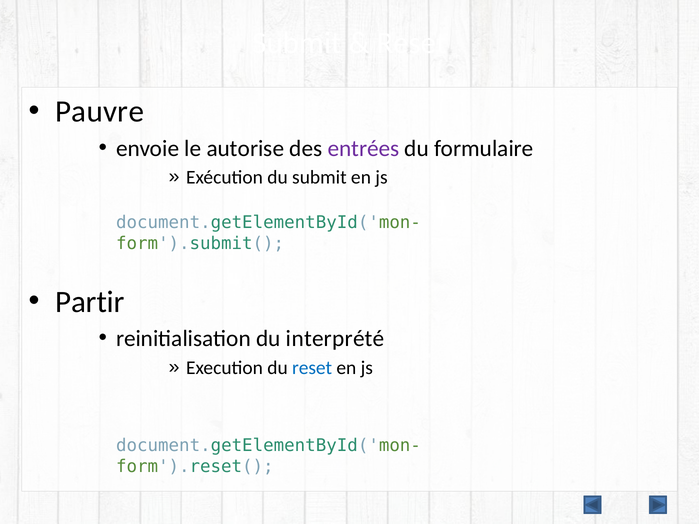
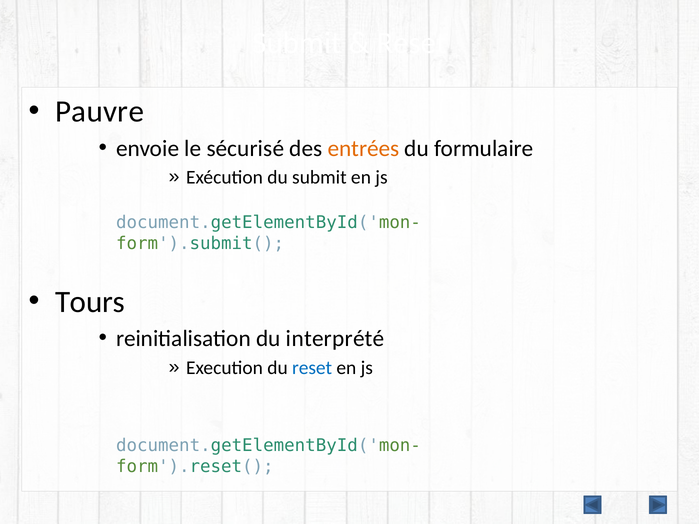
autorise: autorise -> sécurisé (245, 148)
entrées colour: purple -> orange (363, 148)
Partir: Partir -> Tours (90, 302)
